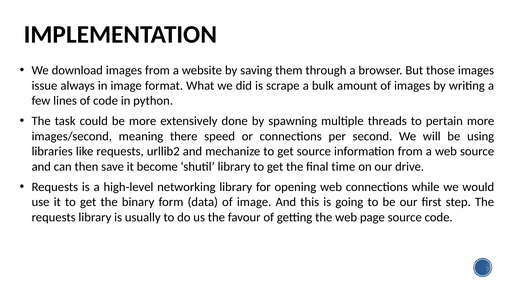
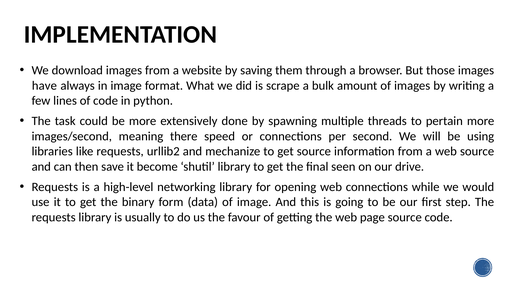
issue: issue -> have (44, 86)
time: time -> seen (343, 167)
